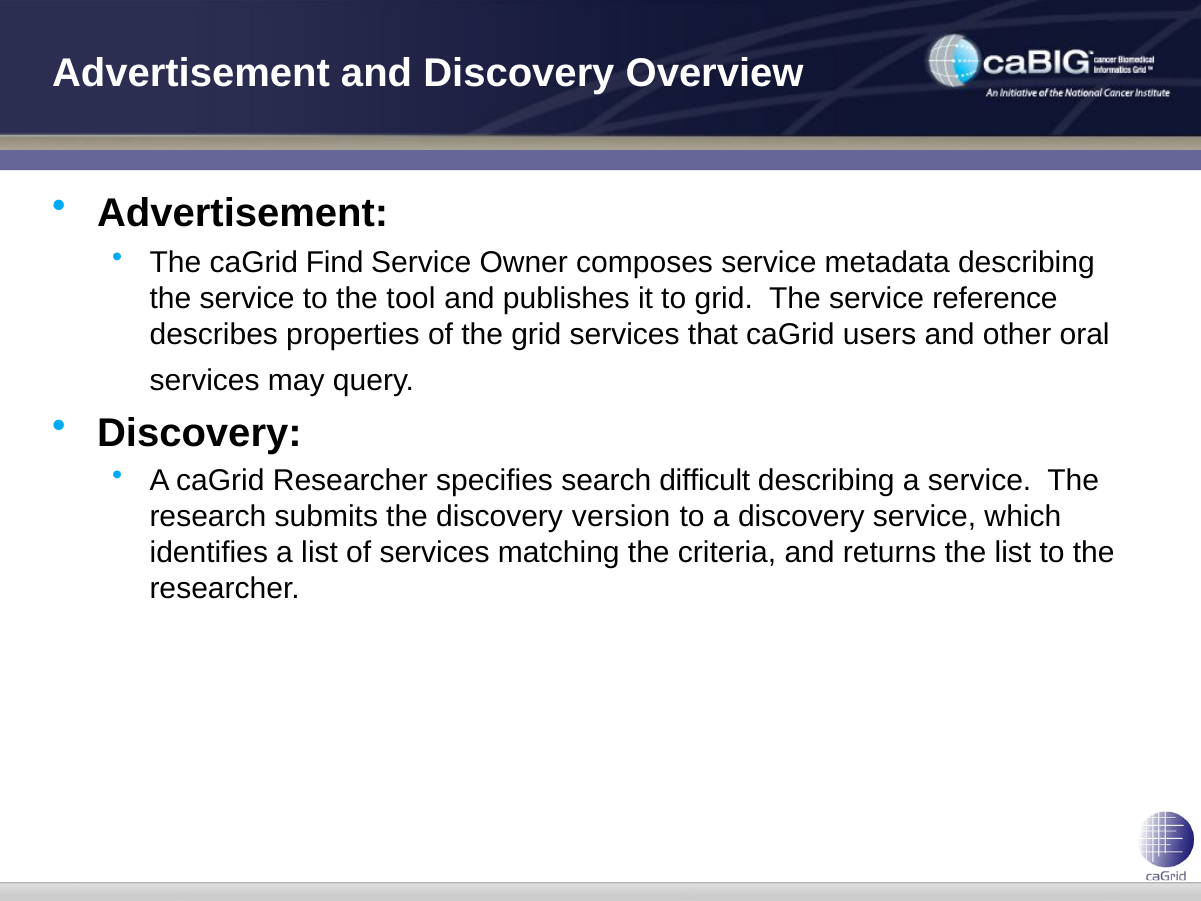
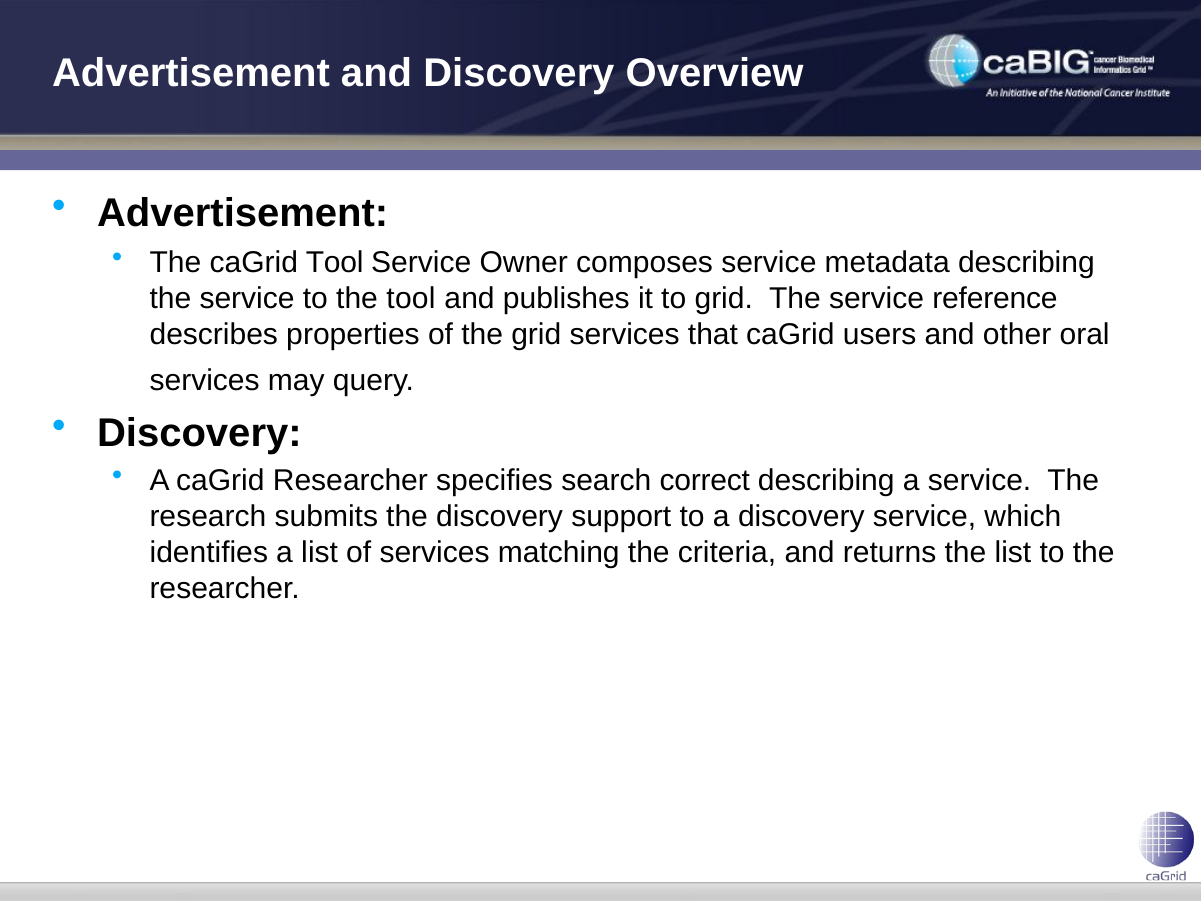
caGrid Find: Find -> Tool (335, 262)
difficult: difficult -> correct (705, 480)
version: version -> support (621, 516)
